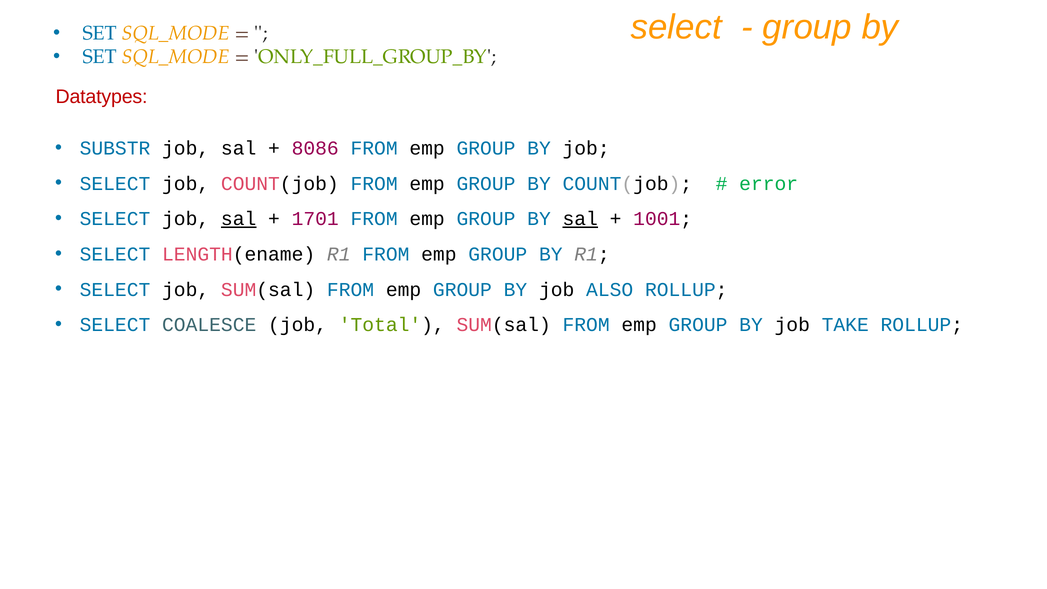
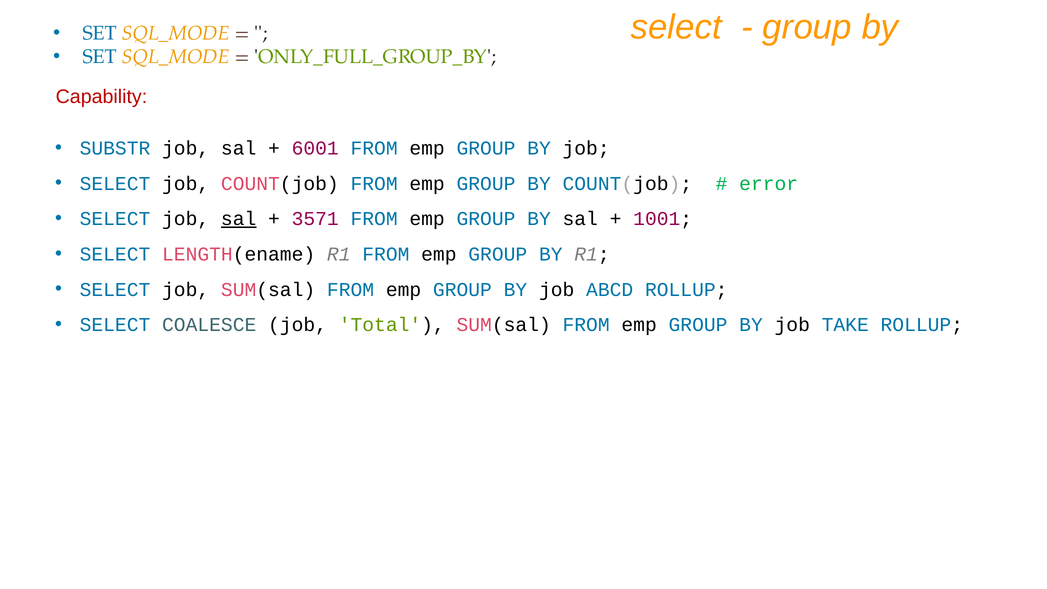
Datatypes: Datatypes -> Capability (101, 97)
8086: 8086 -> 6001 (315, 148)
1701: 1701 -> 3571 (315, 219)
sal underline: present -> none (580, 219)
ALSO: ALSO -> ABCD (610, 290)
